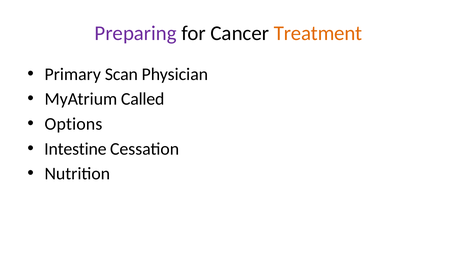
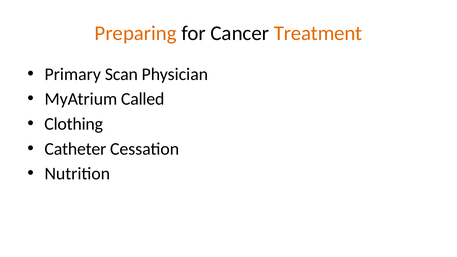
Preparing colour: purple -> orange (136, 33)
Options: Options -> Clothing (74, 124)
Intestine: Intestine -> Catheter (75, 149)
